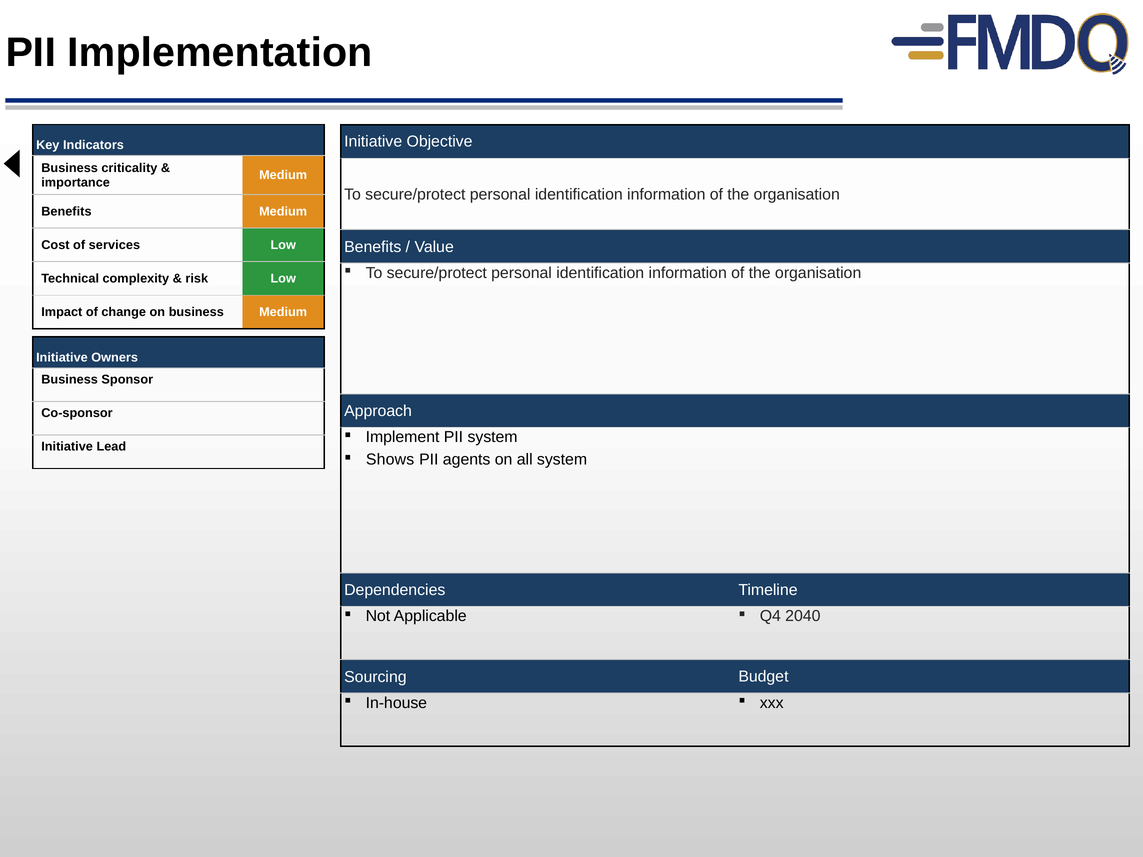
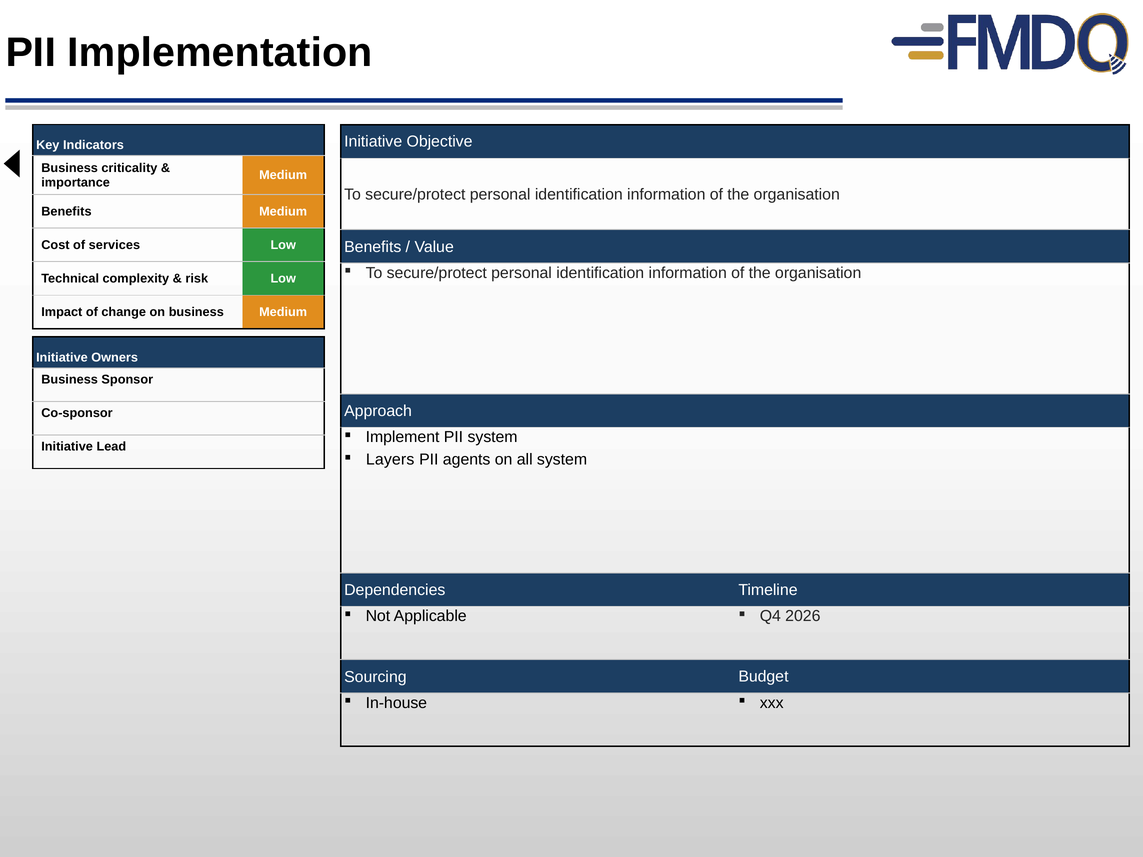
Shows: Shows -> Layers (390, 460)
2040: 2040 -> 2026 (803, 616)
